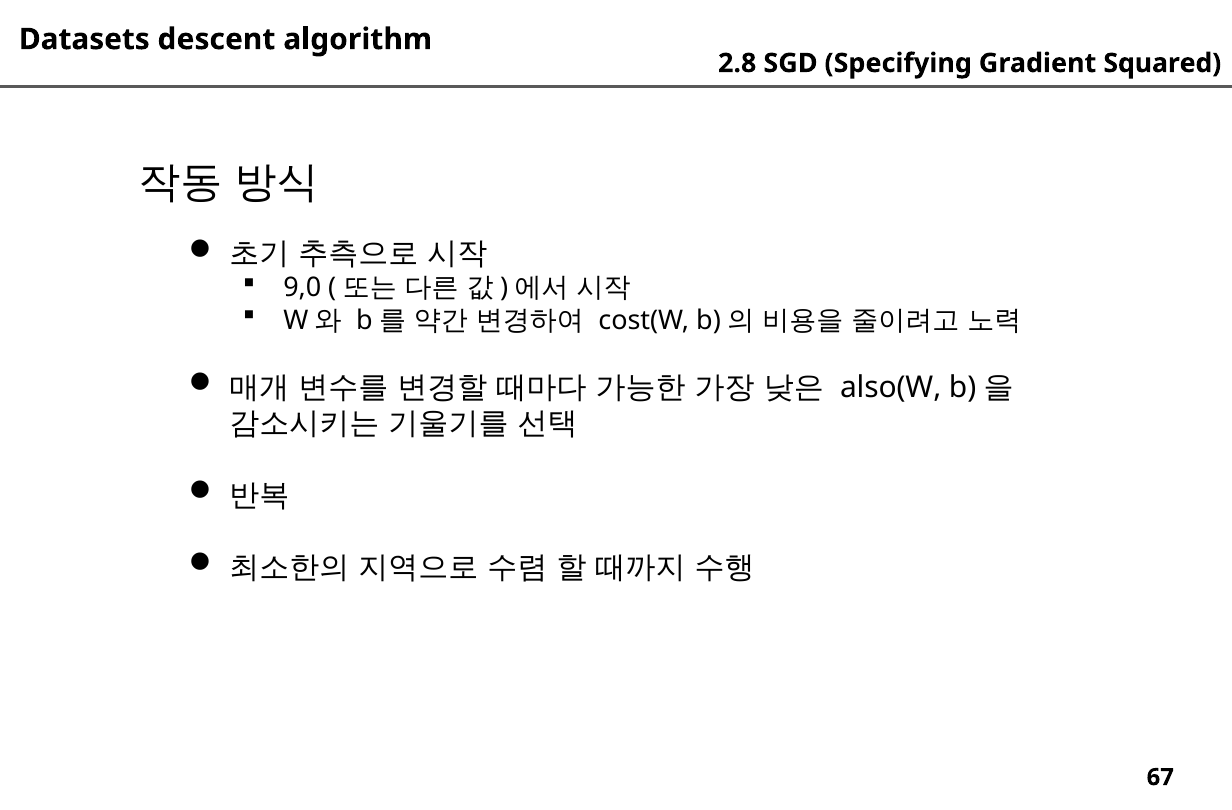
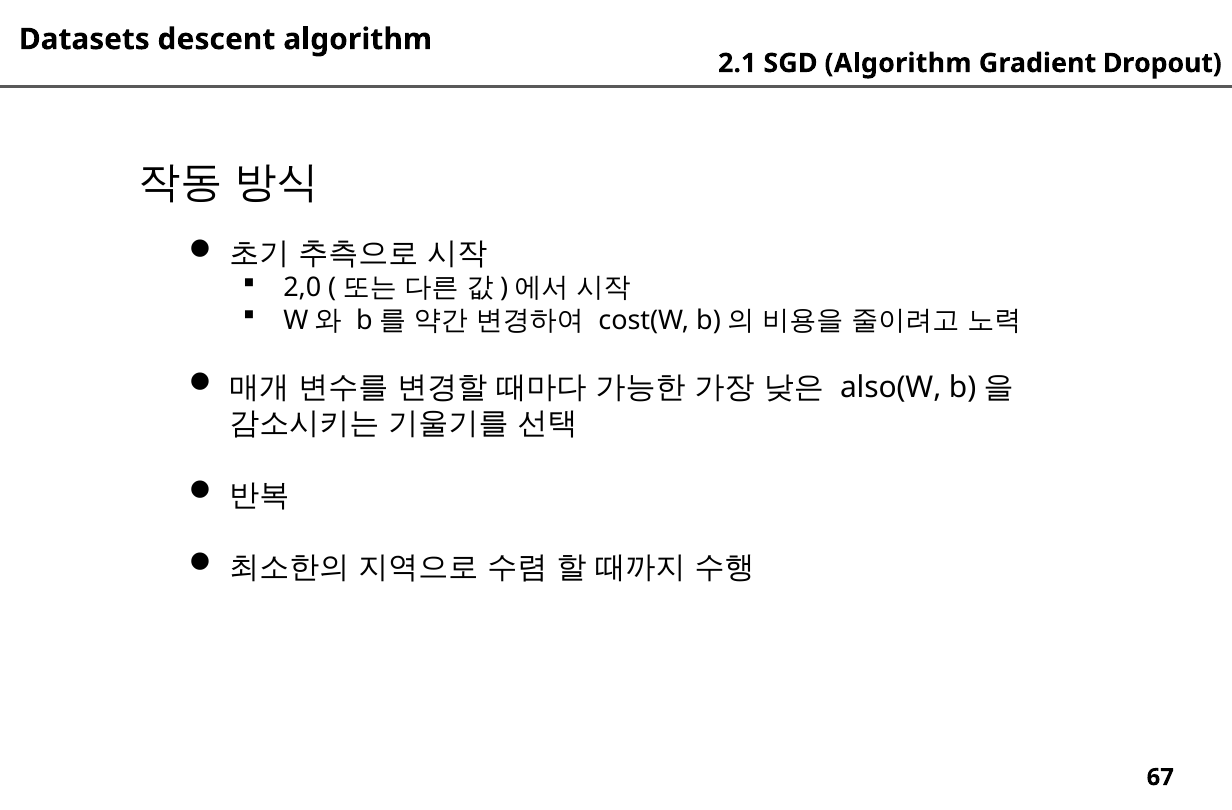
2.8: 2.8 -> 2.1 (737, 63)
SGD Specifying: Specifying -> Algorithm (898, 63)
Squared: Squared -> Dropout (1162, 63)
9,0: 9,0 -> 2,0 (302, 288)
